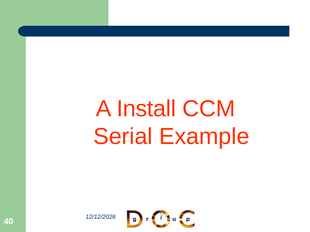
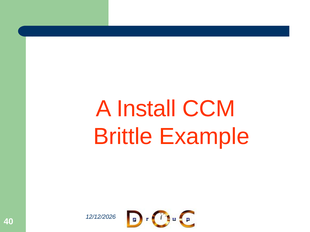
Serial: Serial -> Brittle (123, 137)
